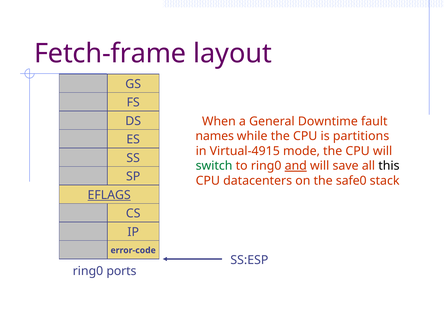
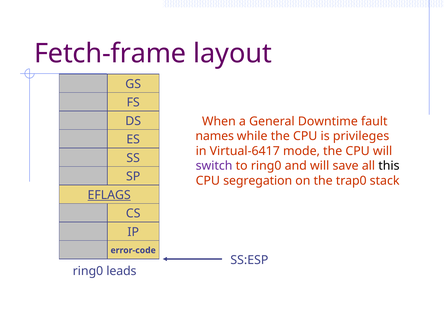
partitions: partitions -> privileges (361, 136)
Virtual-4915: Virtual-4915 -> Virtual-6417 (245, 151)
switch colour: green -> purple (214, 166)
and underline: present -> none (296, 166)
datacenters: datacenters -> segregation (258, 181)
safe0: safe0 -> trap0 (351, 181)
ports: ports -> leads (121, 271)
